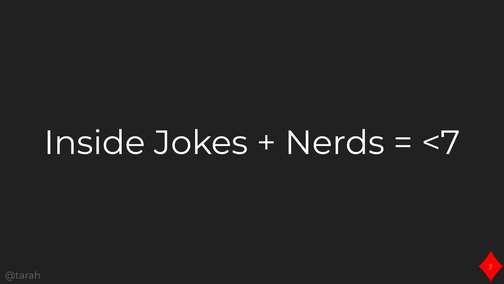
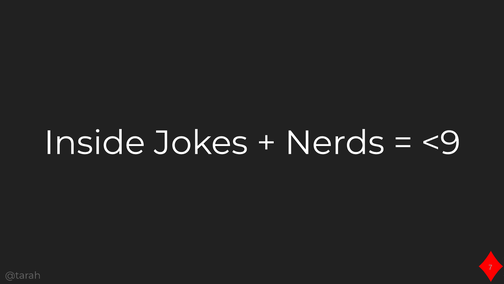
<7: <7 -> <9 (441, 143)
